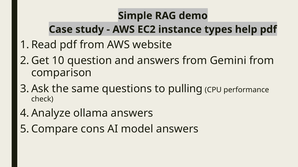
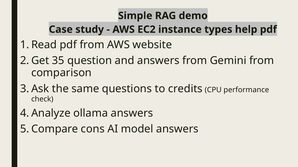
10: 10 -> 35 (58, 61)
pulling: pulling -> credits (185, 89)
